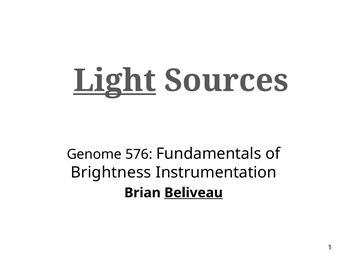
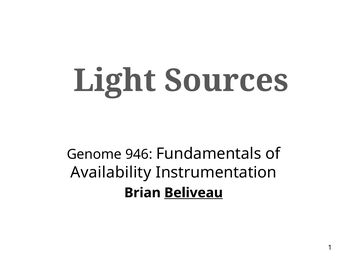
Light underline: present -> none (115, 81)
576: 576 -> 946 (139, 154)
Brightness: Brightness -> Availability (111, 172)
